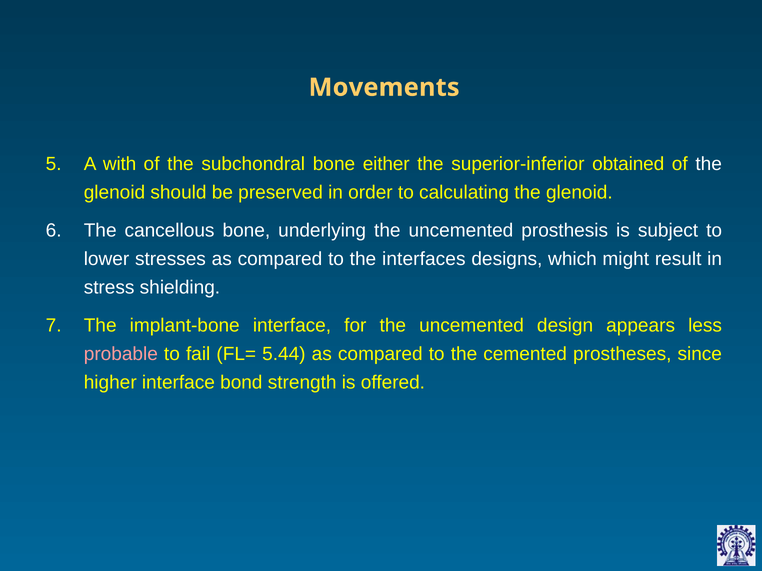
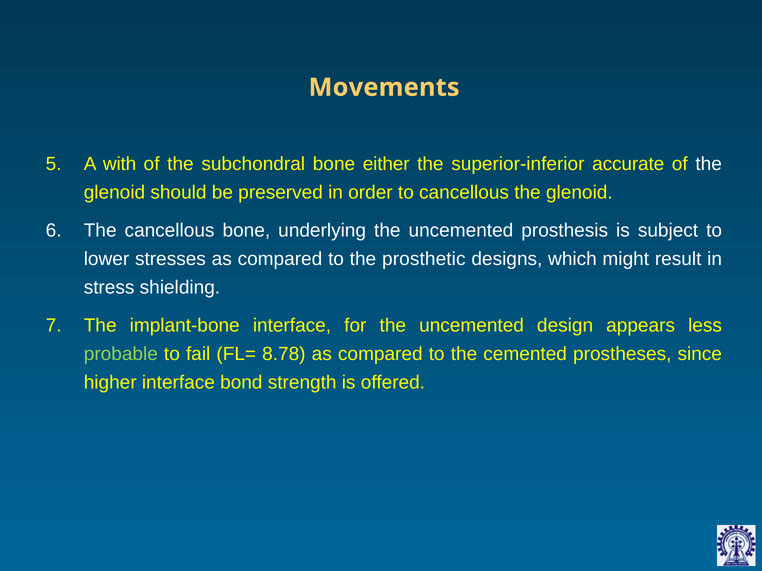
obtained: obtained -> accurate (628, 164)
to calculating: calculating -> cancellous (464, 193)
interfaces: interfaces -> prosthetic (424, 259)
probable colour: pink -> light green (121, 354)
5.44: 5.44 -> 8.78 (284, 354)
